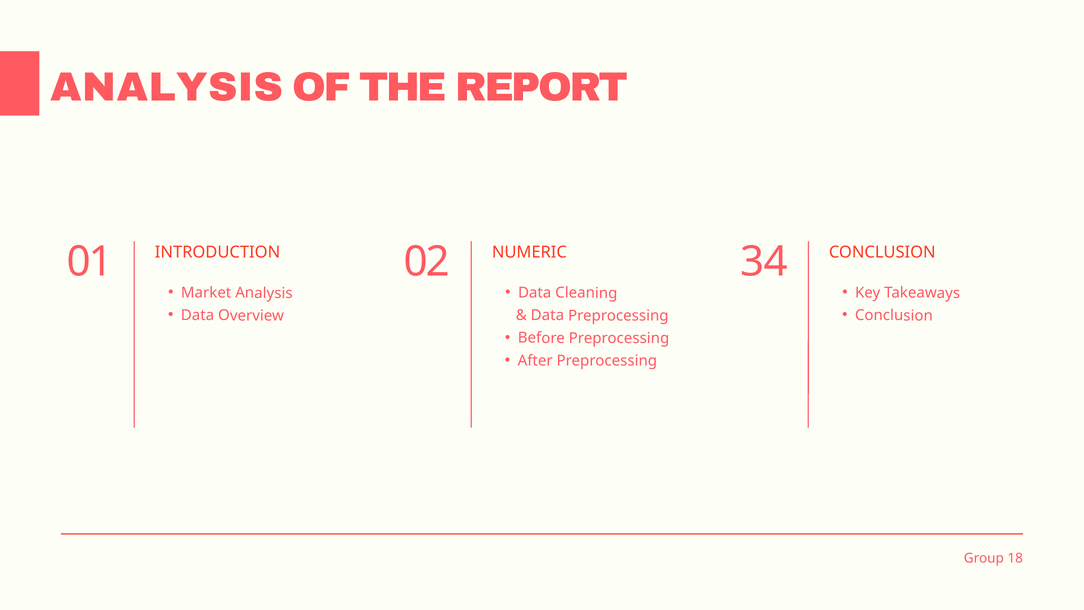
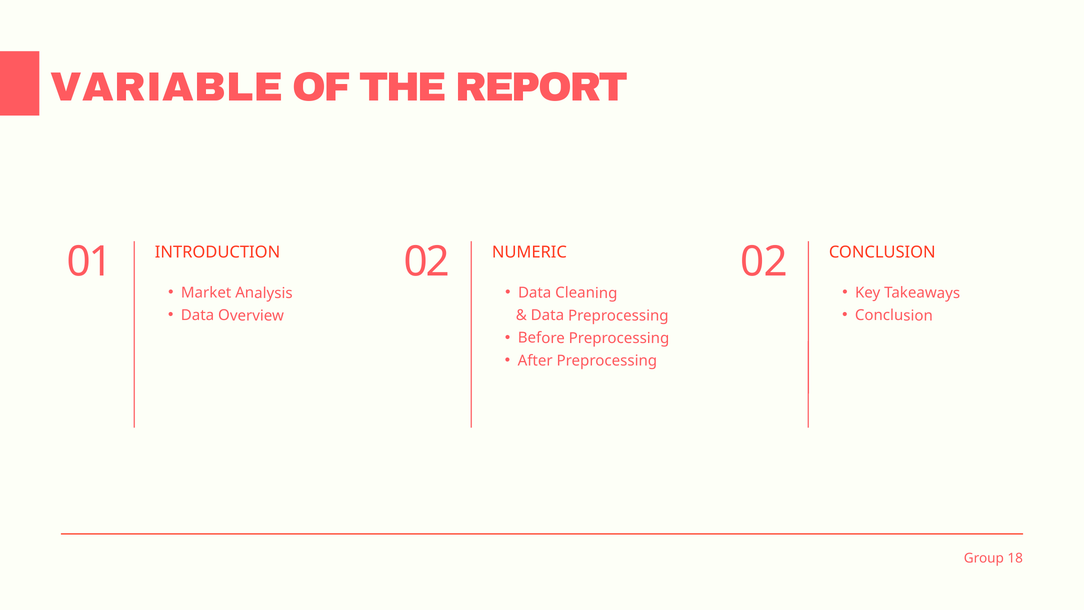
ANALYSIS: ANALYSIS -> VARIABLE (167, 87)
02 34: 34 -> 02 (764, 262)
